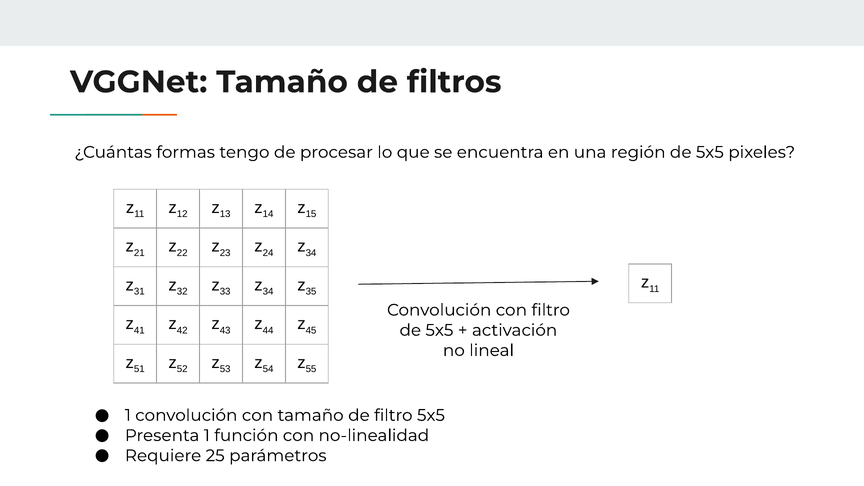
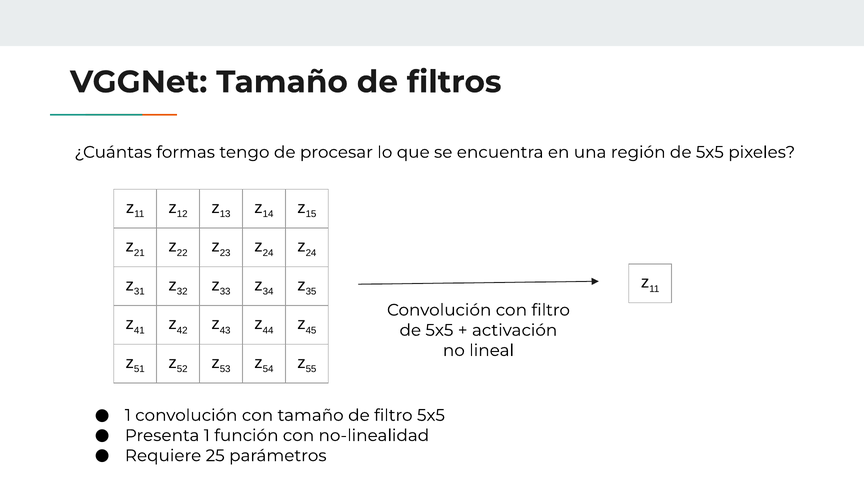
34: 34 -> 24 (311, 253)
